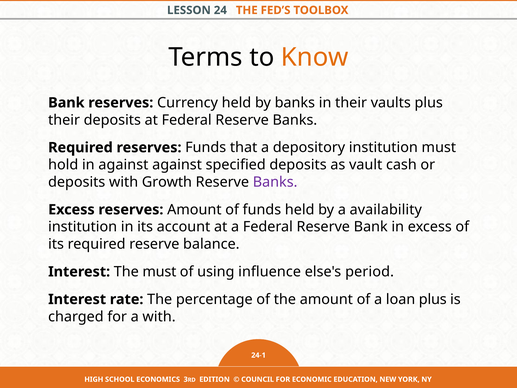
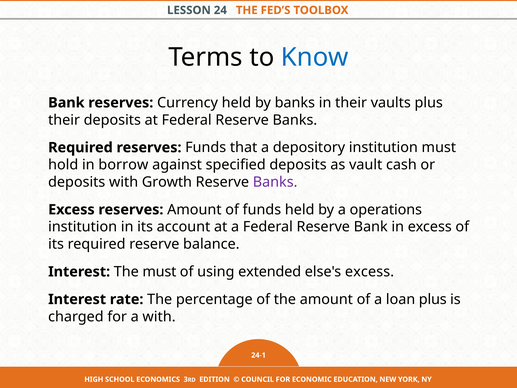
Know colour: orange -> blue (315, 57)
in against: against -> borrow (123, 165)
availability: availability -> operations (386, 210)
influence: influence -> extended (270, 272)
else's period: period -> excess (370, 272)
